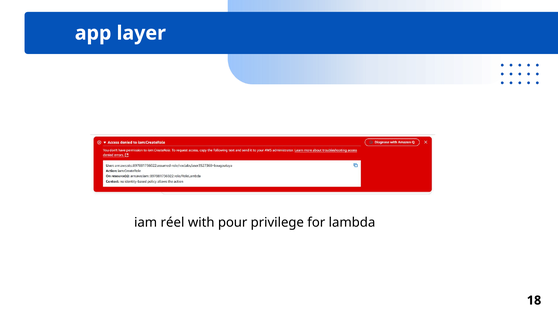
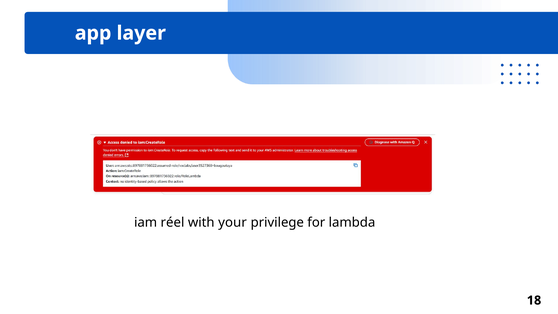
pour: pour -> your (233, 222)
